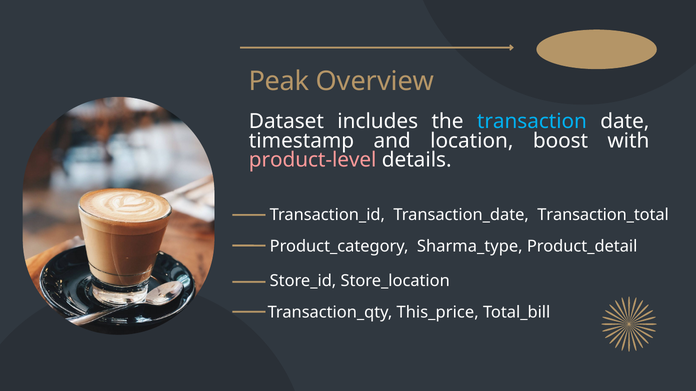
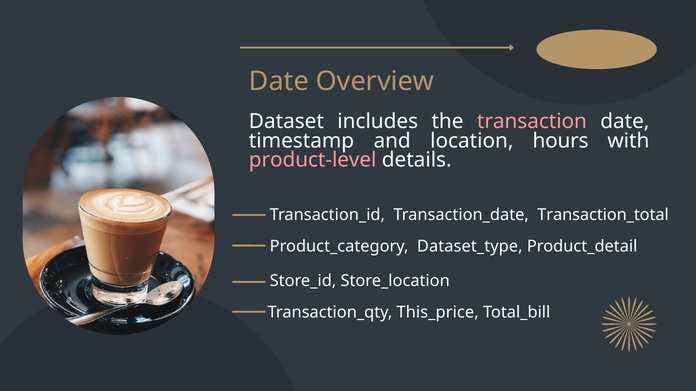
Peak: Peak -> Date (279, 81)
transaction colour: light blue -> pink (532, 122)
boost: boost -> hours (561, 141)
Sharma_type: Sharma_type -> Dataset_type (470, 247)
